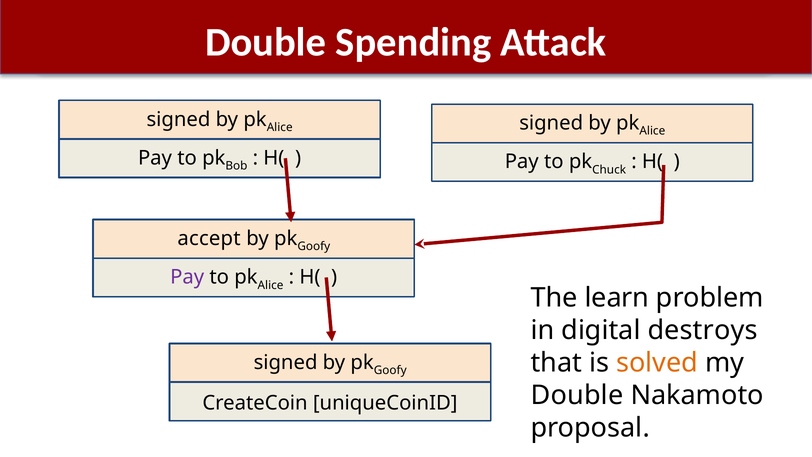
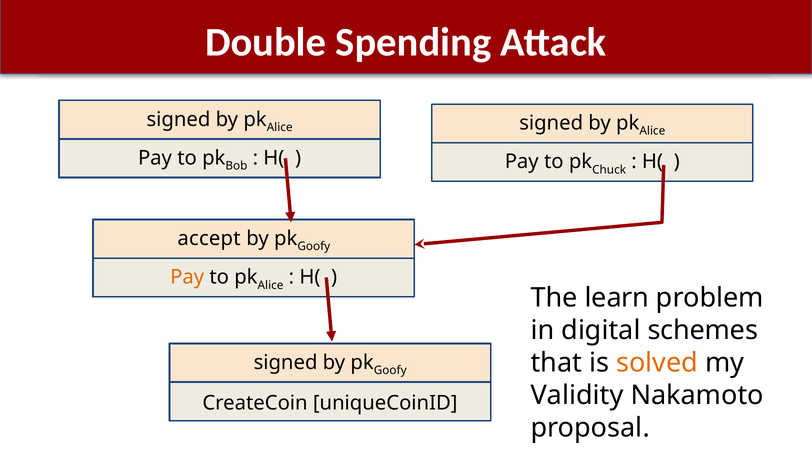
Pay colour: purple -> orange (187, 277)
destroys: destroys -> schemes (703, 330)
Double: Double -> Validity (577, 395)
